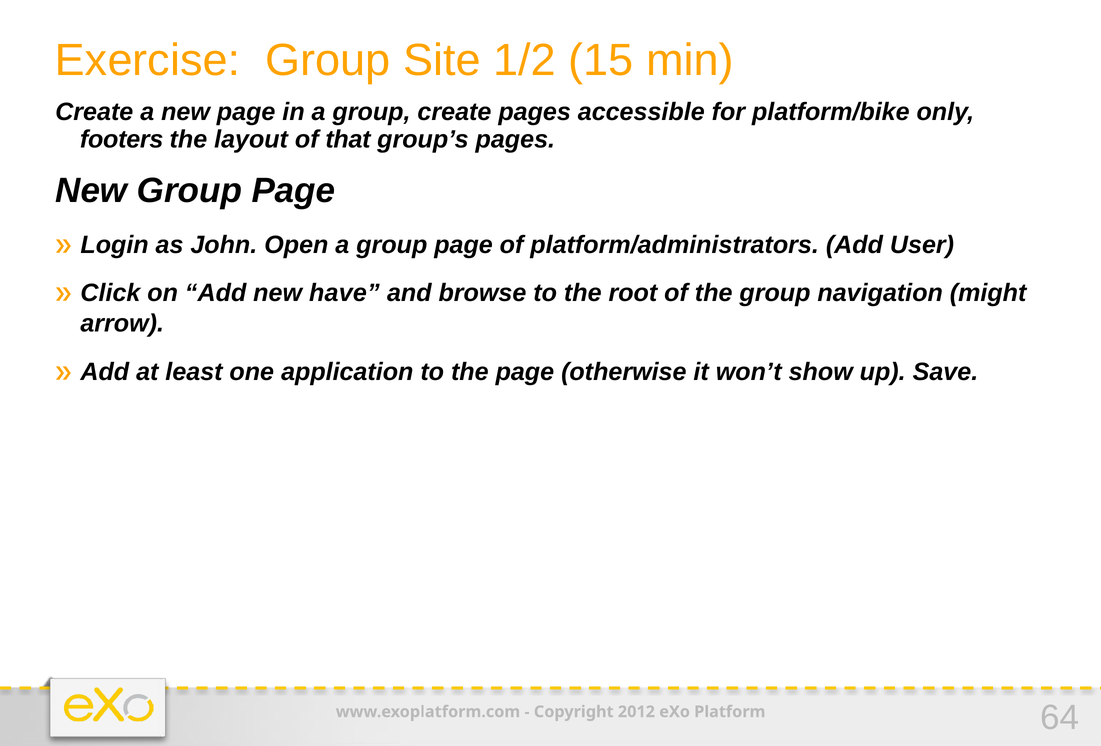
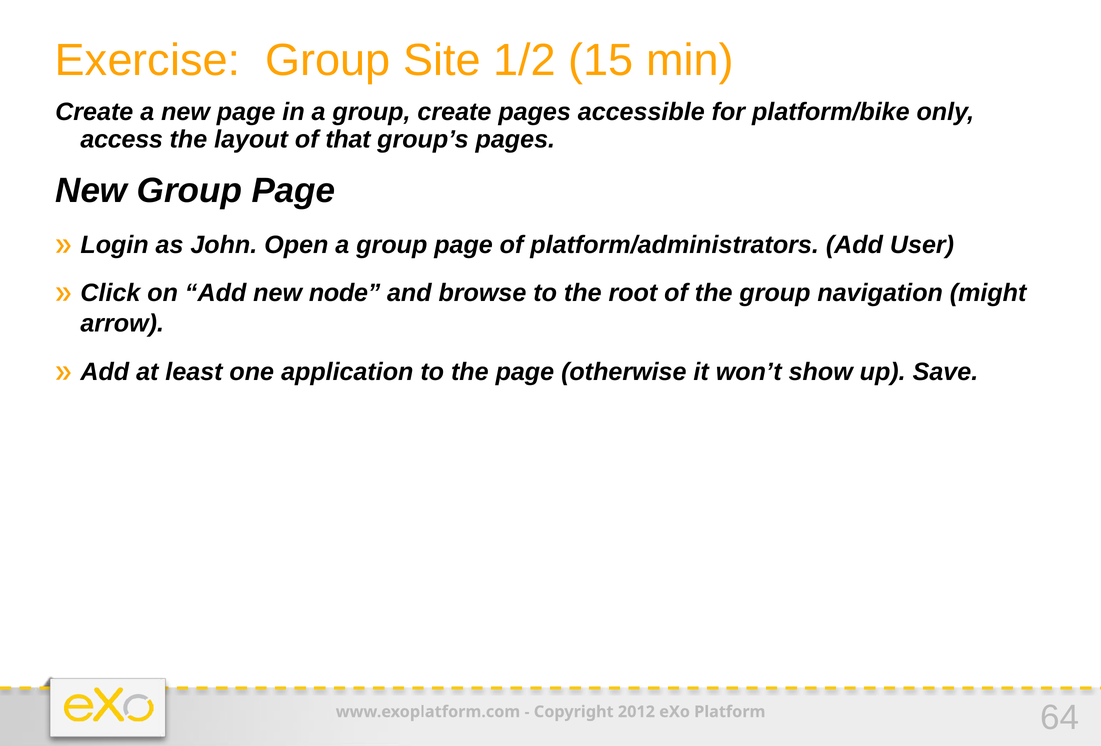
footers: footers -> access (122, 140)
have: have -> node (345, 293)
